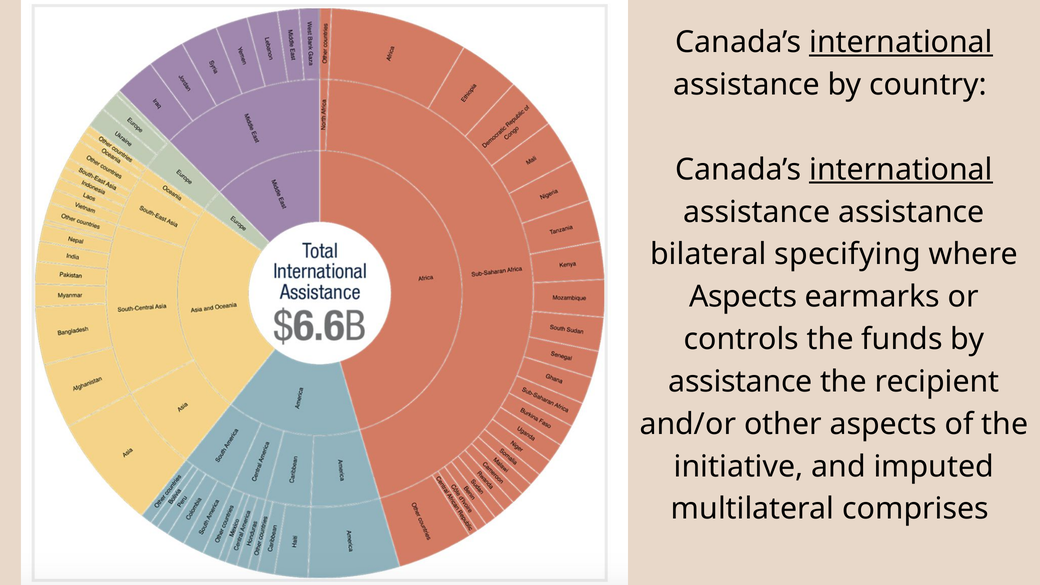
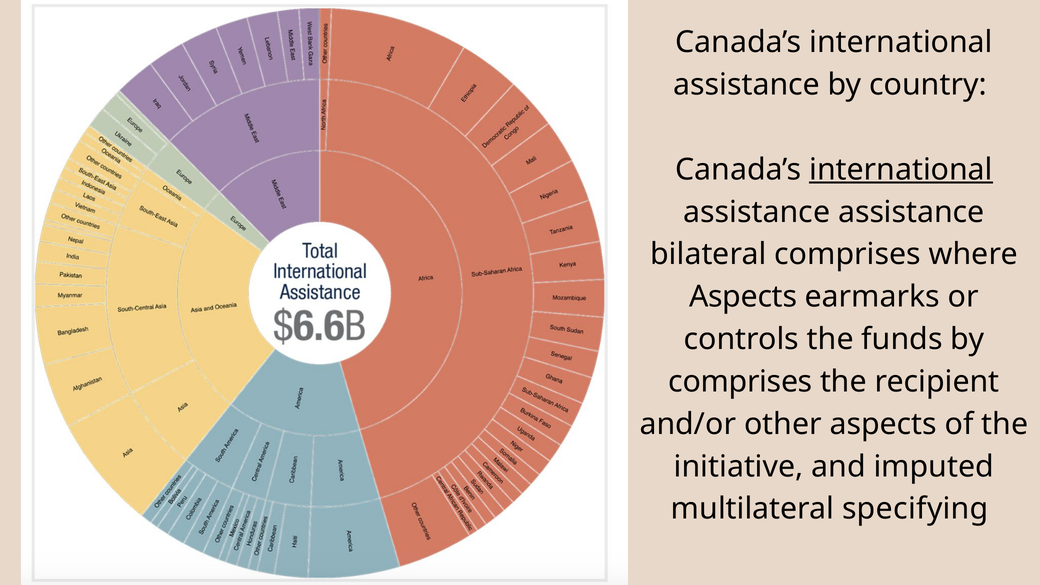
international underline: present -> none (901, 42)
bilateral specifying: specifying -> comprises (848, 254)
assistance: assistance -> comprises (740, 382)
comprises: comprises -> specifying (915, 509)
